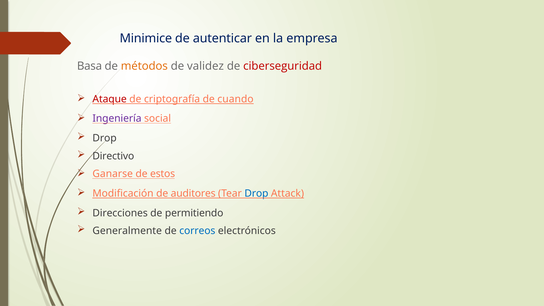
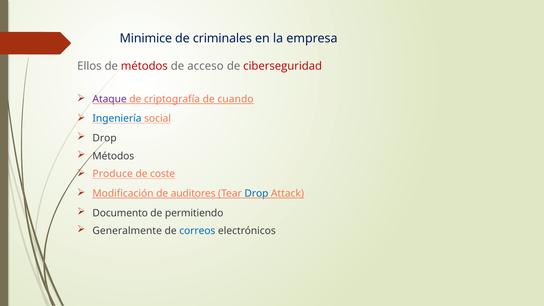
autenticar: autenticar -> criminales (222, 38)
Basa: Basa -> Ellos (89, 66)
métodos colour: orange -> red (144, 66)
validez: validez -> acceso (205, 66)
Ataque colour: red -> purple (110, 99)
Ingeniería colour: purple -> blue (117, 119)
Directivo: Directivo -> Métodos (113, 156)
Ganarse: Ganarse -> Produce (113, 174)
estos: estos -> coste (163, 174)
Direcciones: Direcciones -> Documento (120, 213)
